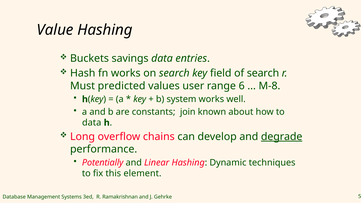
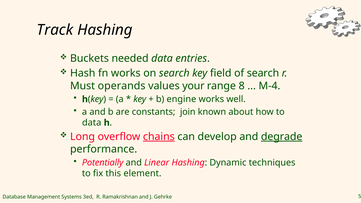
Value: Value -> Track (55, 30)
savings: savings -> needed (130, 58)
predicted: predicted -> operands (122, 86)
user: user -> your (193, 86)
6: 6 -> 8 (242, 86)
M-8: M-8 -> M-4 (269, 86)
system: system -> engine (181, 99)
chains underline: none -> present (159, 137)
